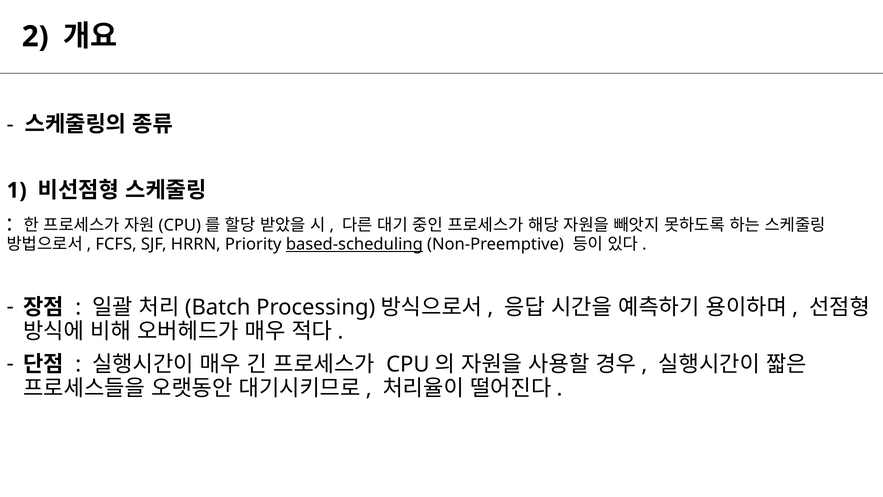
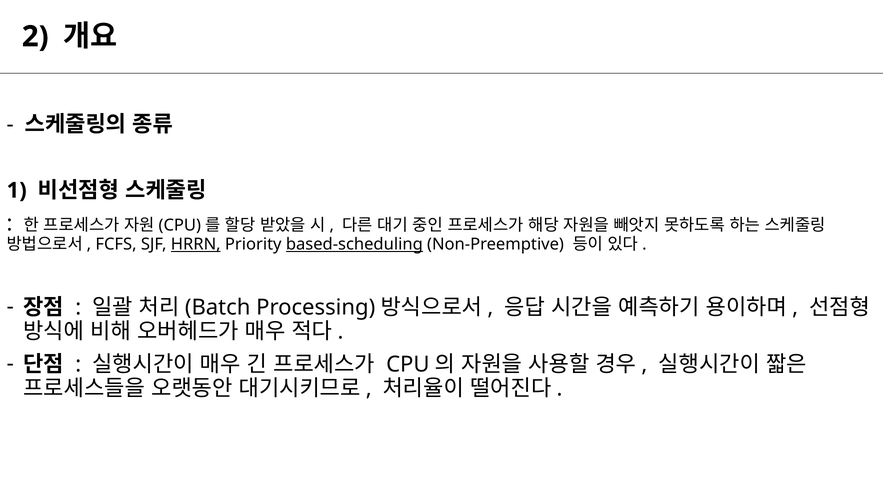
HRRN underline: none -> present (196, 244)
